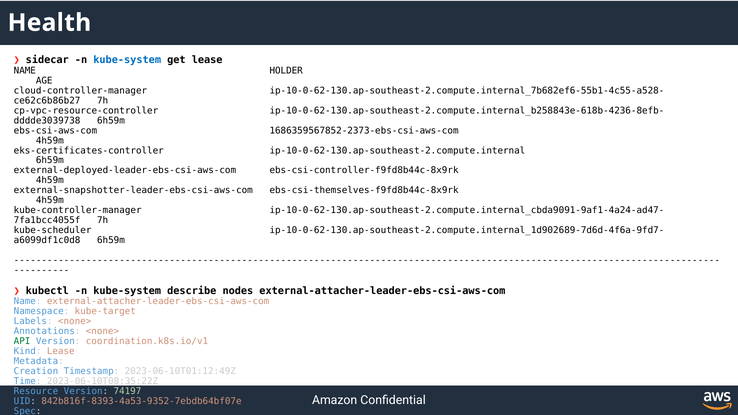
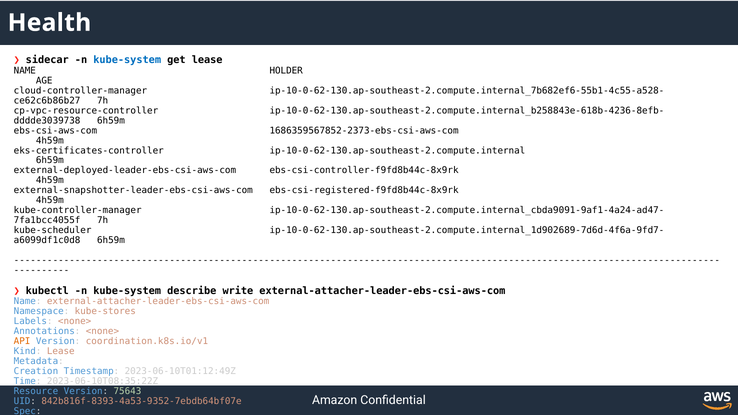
ebs-csi-themselves-f9fd8b44c-8x9rk: ebs-csi-themselves-f9fd8b44c-8x9rk -> ebs-csi-registered-f9fd8b44c-8x9rk (364, 190)
nodes: nodes -> write (238, 291)
kube-target: kube-target -> kube-stores (105, 311)
API colour: green -> orange (22, 341)
74197: 74197 -> 75643 (127, 391)
